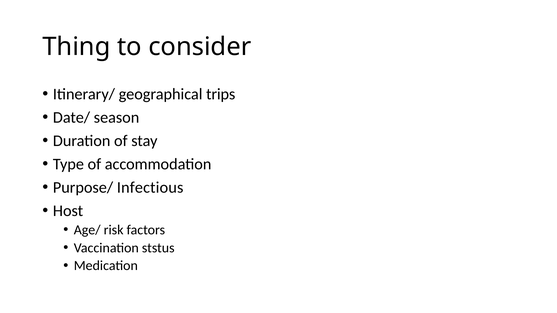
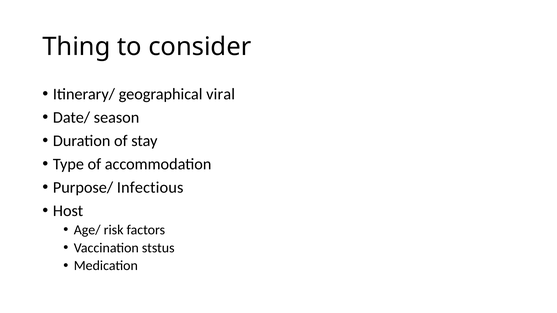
trips: trips -> viral (221, 94)
